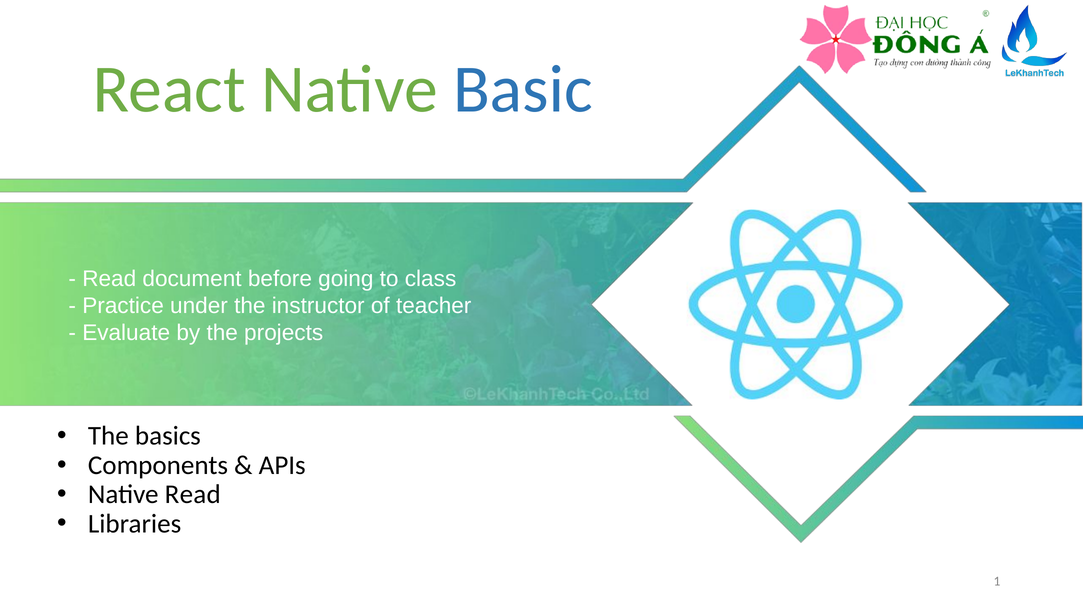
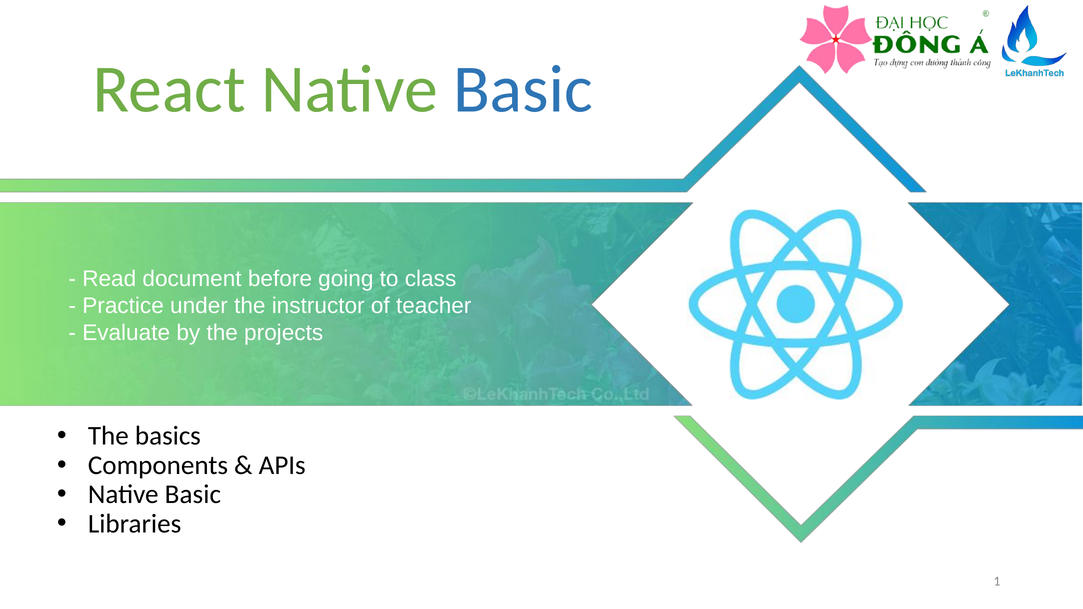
Read: Read -> Basic (193, 495)
